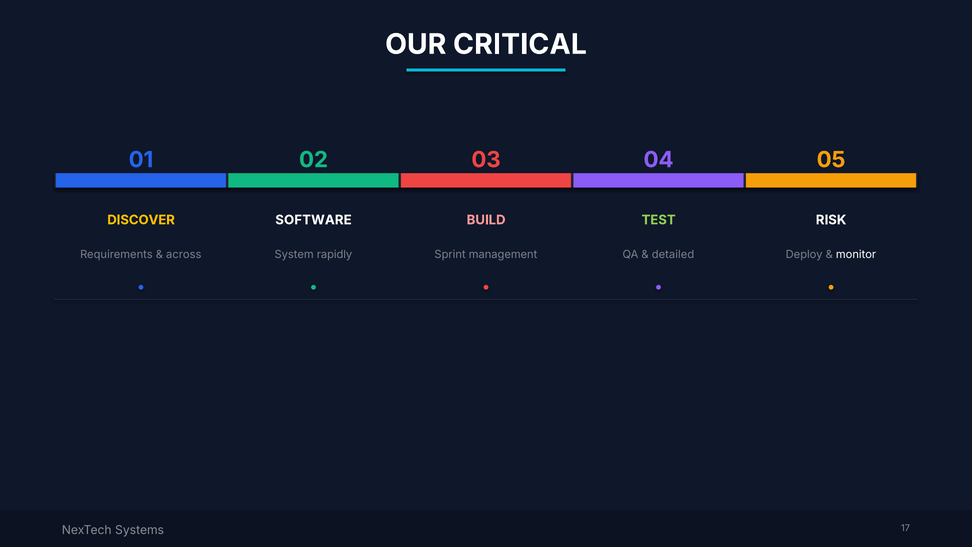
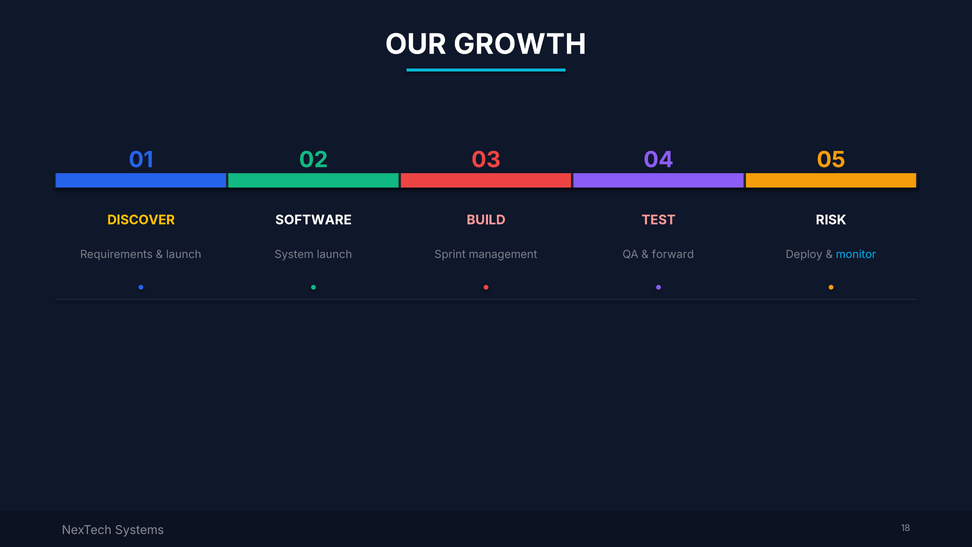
CRITICAL: CRITICAL -> GROWTH (520, 44)
TEST colour: light green -> pink (659, 220)
across: across -> launch (184, 254)
System rapidly: rapidly -> launch (334, 254)
detailed: detailed -> forward (673, 254)
monitor colour: white -> light blue (856, 254)
17: 17 -> 18 (906, 528)
